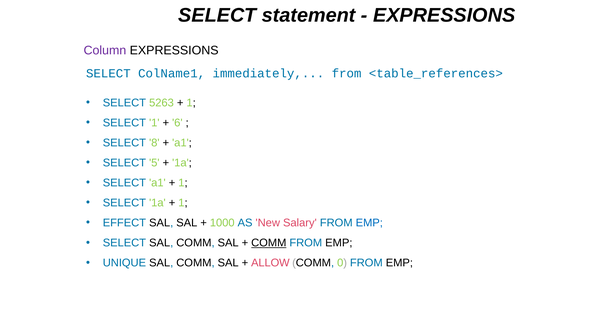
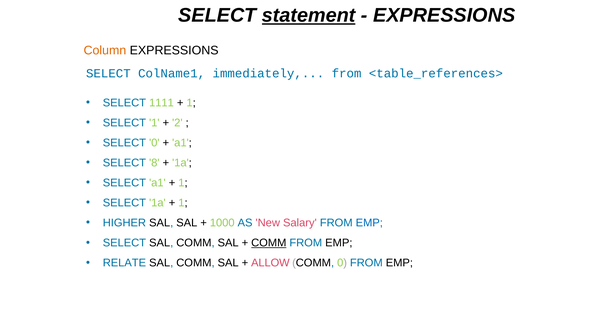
statement underline: none -> present (309, 15)
Column colour: purple -> orange (105, 50)
5263: 5263 -> 1111 (161, 103)
6: 6 -> 2 (177, 123)
SELECT 8: 8 -> 0 (154, 143)
5: 5 -> 8 (154, 163)
EFFECT: EFFECT -> HIGHER (124, 223)
UNIQUE: UNIQUE -> RELATE (124, 263)
